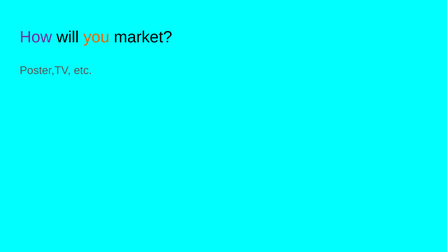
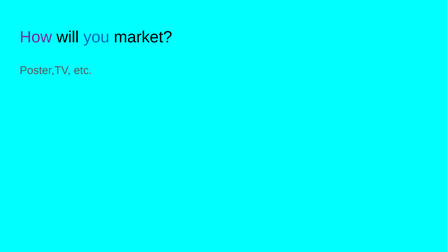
you colour: orange -> blue (96, 37)
